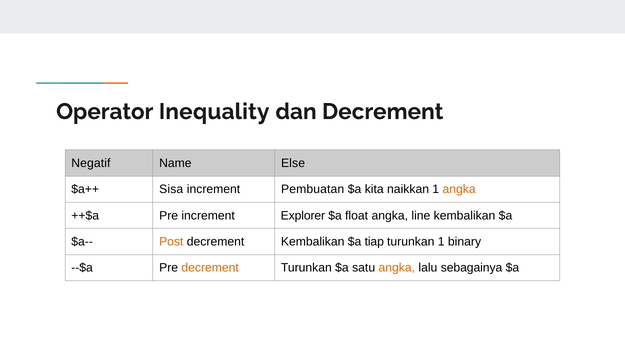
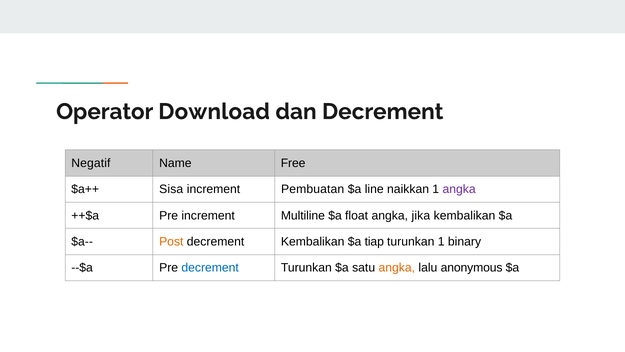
Inequality: Inequality -> Download (214, 112)
Else: Else -> Free (293, 163)
kita: kita -> line (374, 189)
angka colour: orange -> purple (459, 189)
Explorer: Explorer -> Multiline (303, 215)
line: line -> jika (421, 215)
decrement colour: orange -> blue (210, 268)
sebagainya: sebagainya -> anonymous (472, 268)
